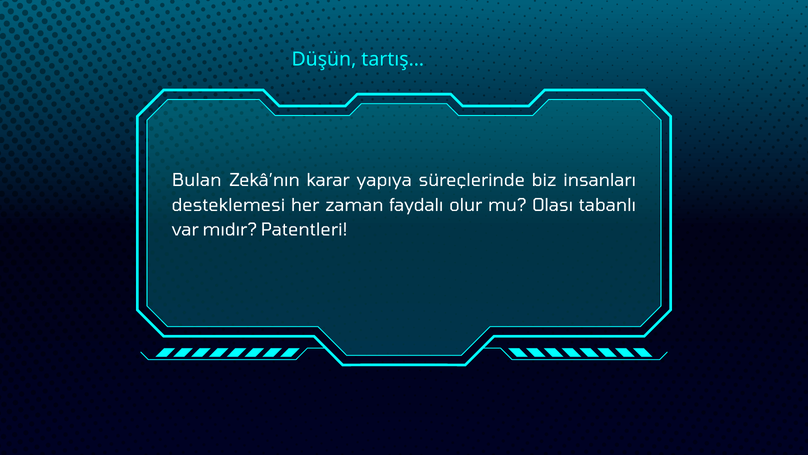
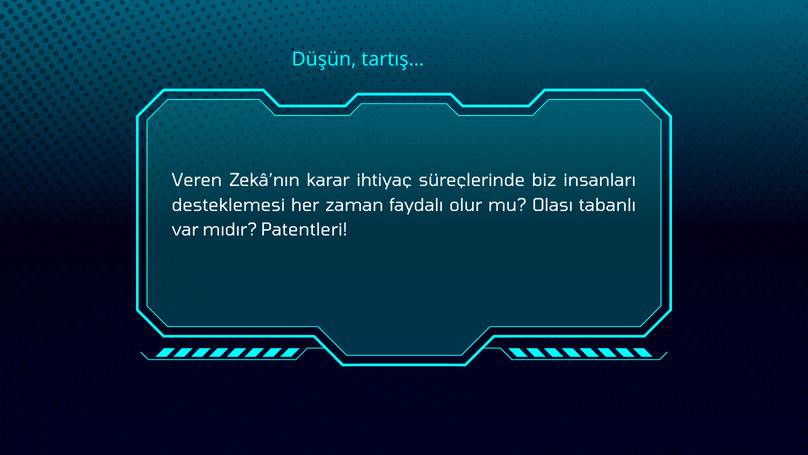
Bulan: Bulan -> Veren (197, 180)
yapıya: yapıya -> ihtiyaç (384, 180)
